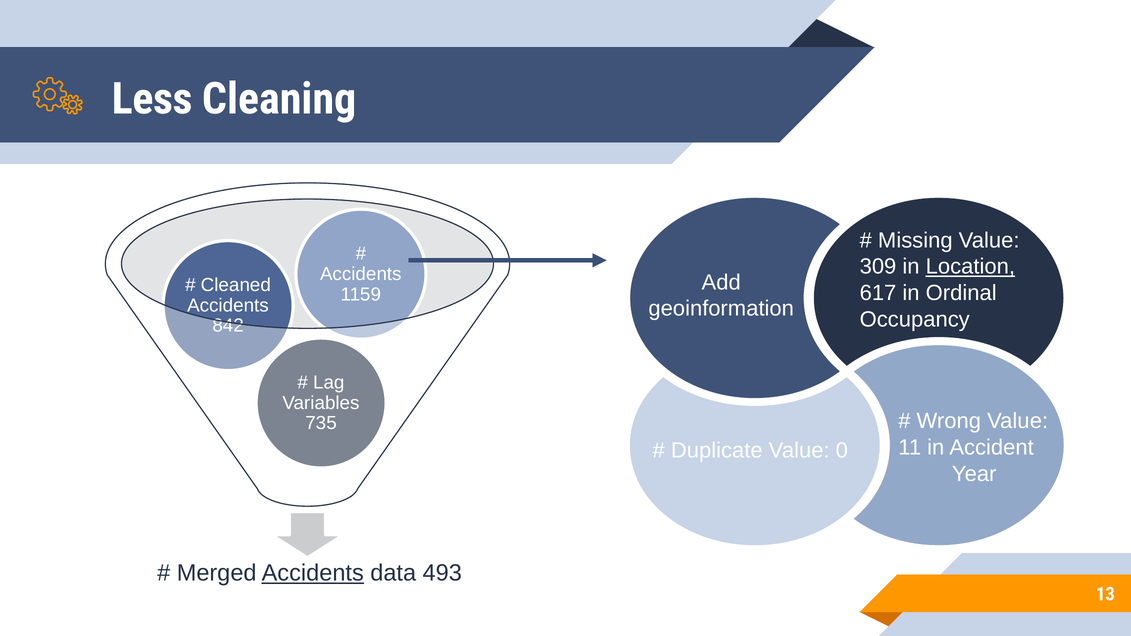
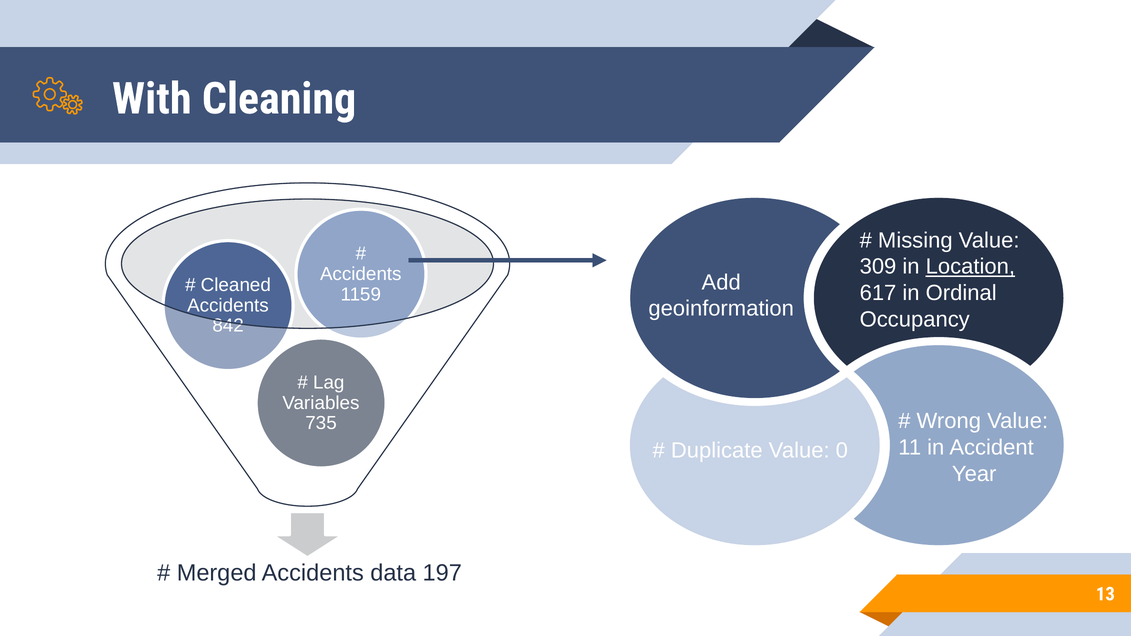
Less: Less -> With (152, 99)
Accidents underline: present -> none (313, 573)
493: 493 -> 197 (442, 573)
